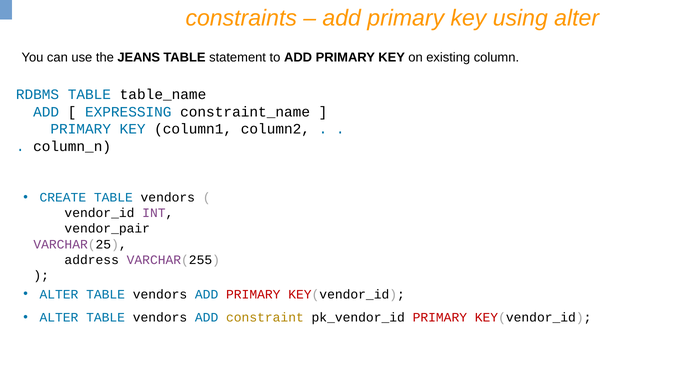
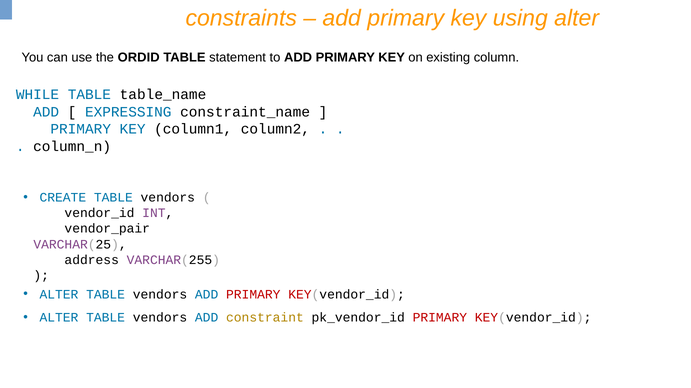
JEANS: JEANS -> ORDID (139, 58)
RDBMS: RDBMS -> WHILE (38, 95)
